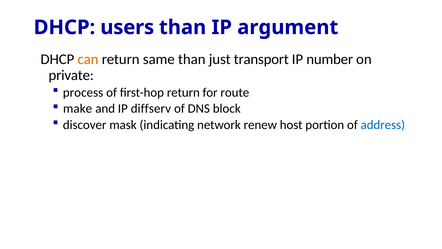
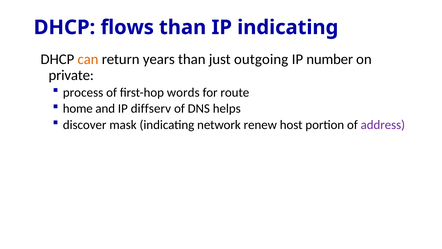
users: users -> flows (127, 27)
IP argument: argument -> indicating (288, 27)
same: same -> years (159, 59)
transport: transport -> outgoing (261, 59)
first-hop return: return -> words (183, 92)
make: make -> home (78, 109)
block: block -> helps (227, 109)
address colour: blue -> purple (383, 125)
